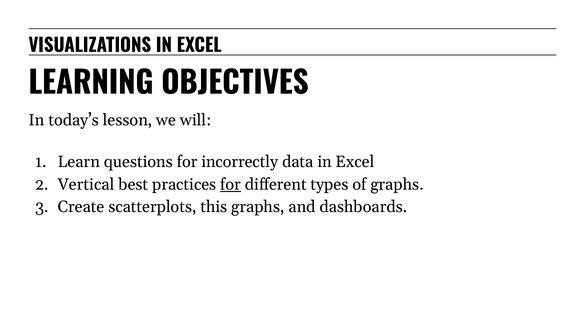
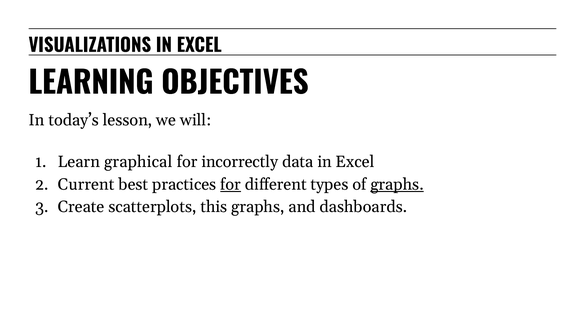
questions: questions -> graphical (138, 162)
Vertical: Vertical -> Current (86, 184)
graphs underline: none -> present (397, 184)
